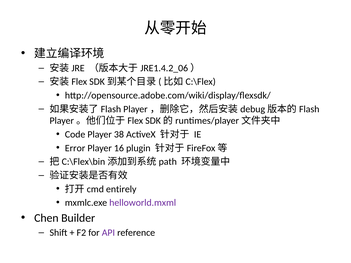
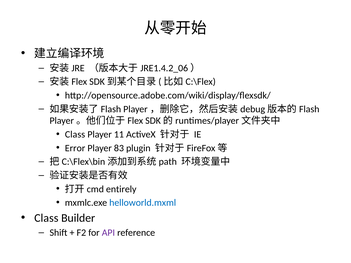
Code: Code -> Class (75, 135)
38: 38 -> 11 (119, 135)
16: 16 -> 83 (119, 148)
helloworld.mxml colour: purple -> blue (143, 203)
Chen: Chen -> Class (46, 218)
